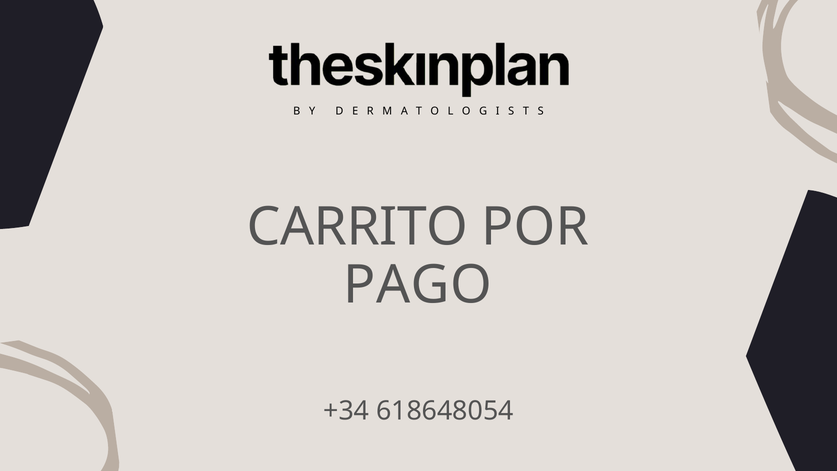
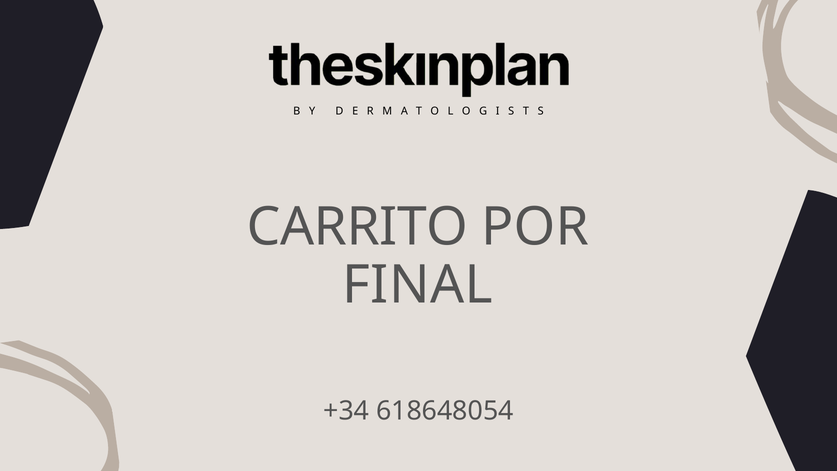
PAGO: PAGO -> FINAL (418, 285)
